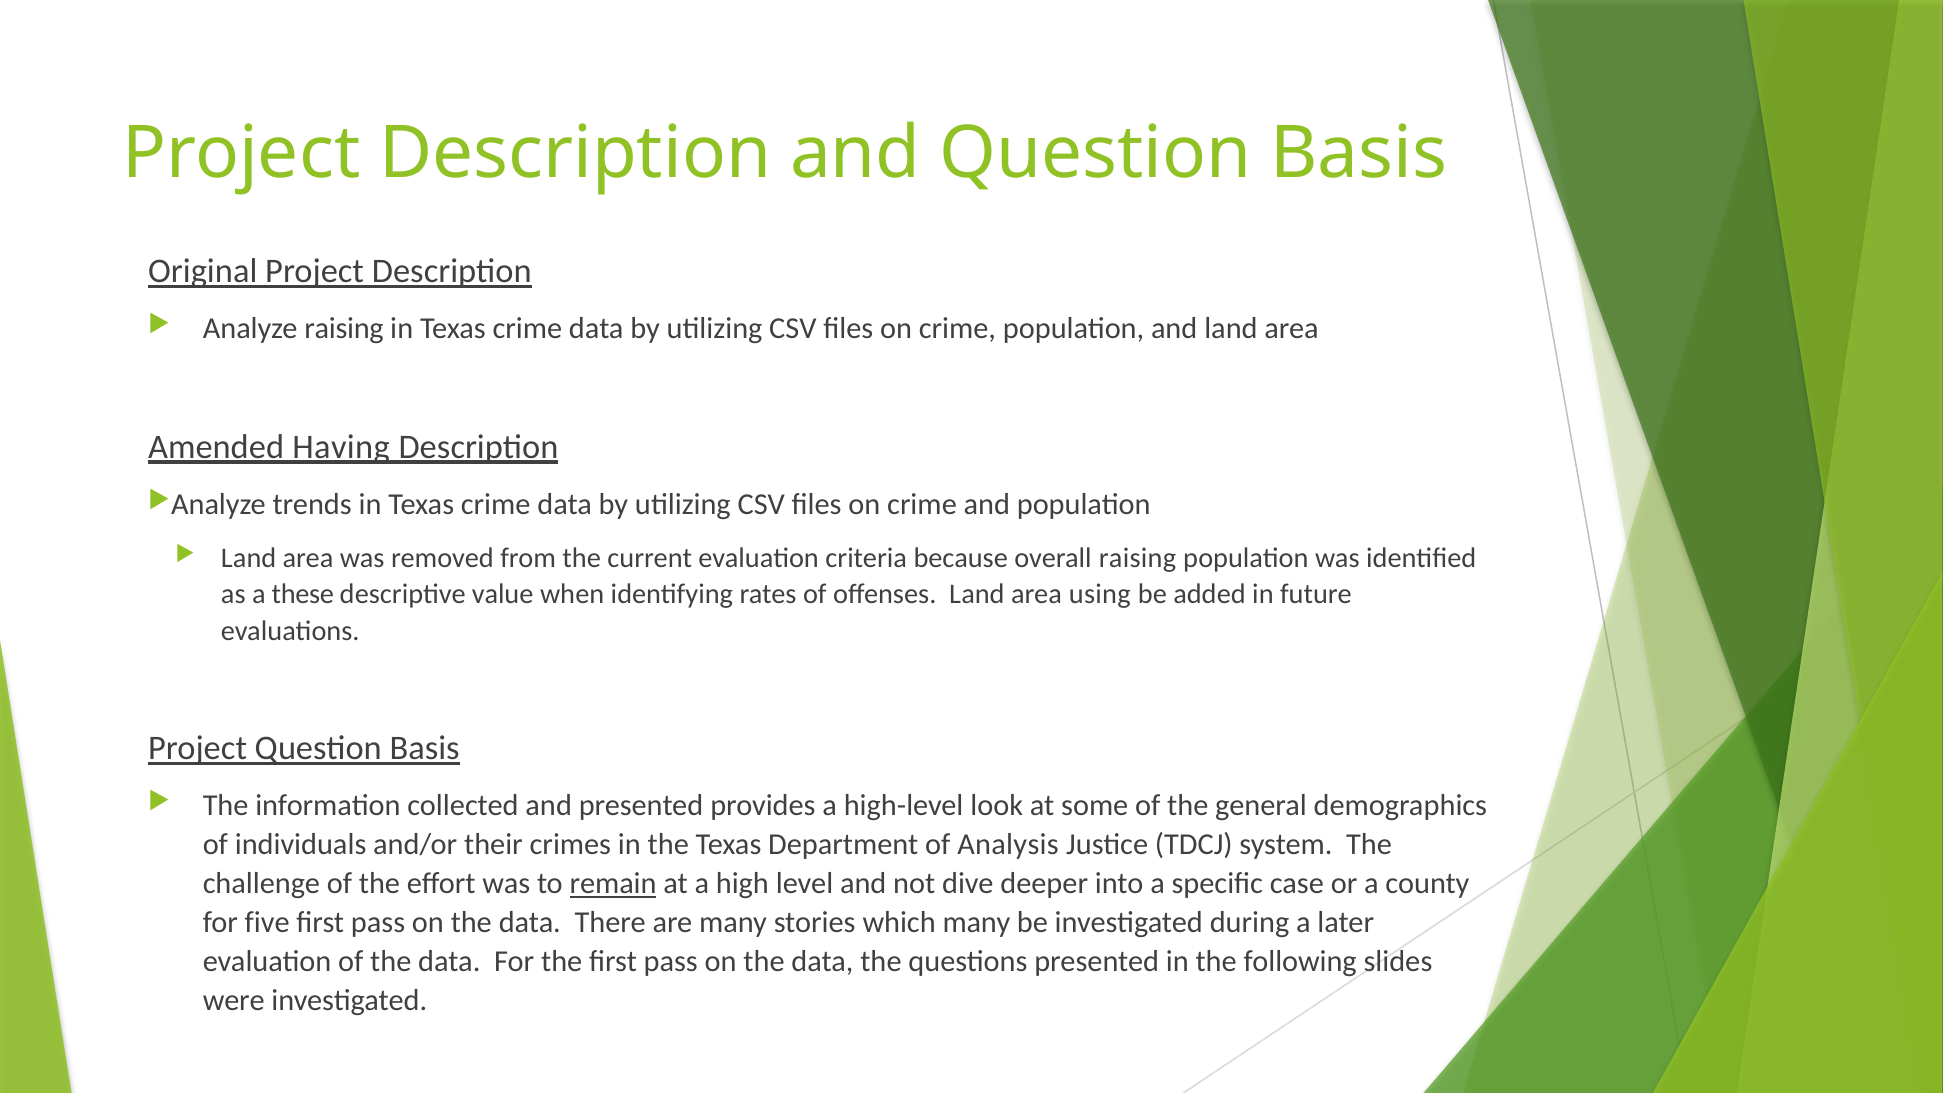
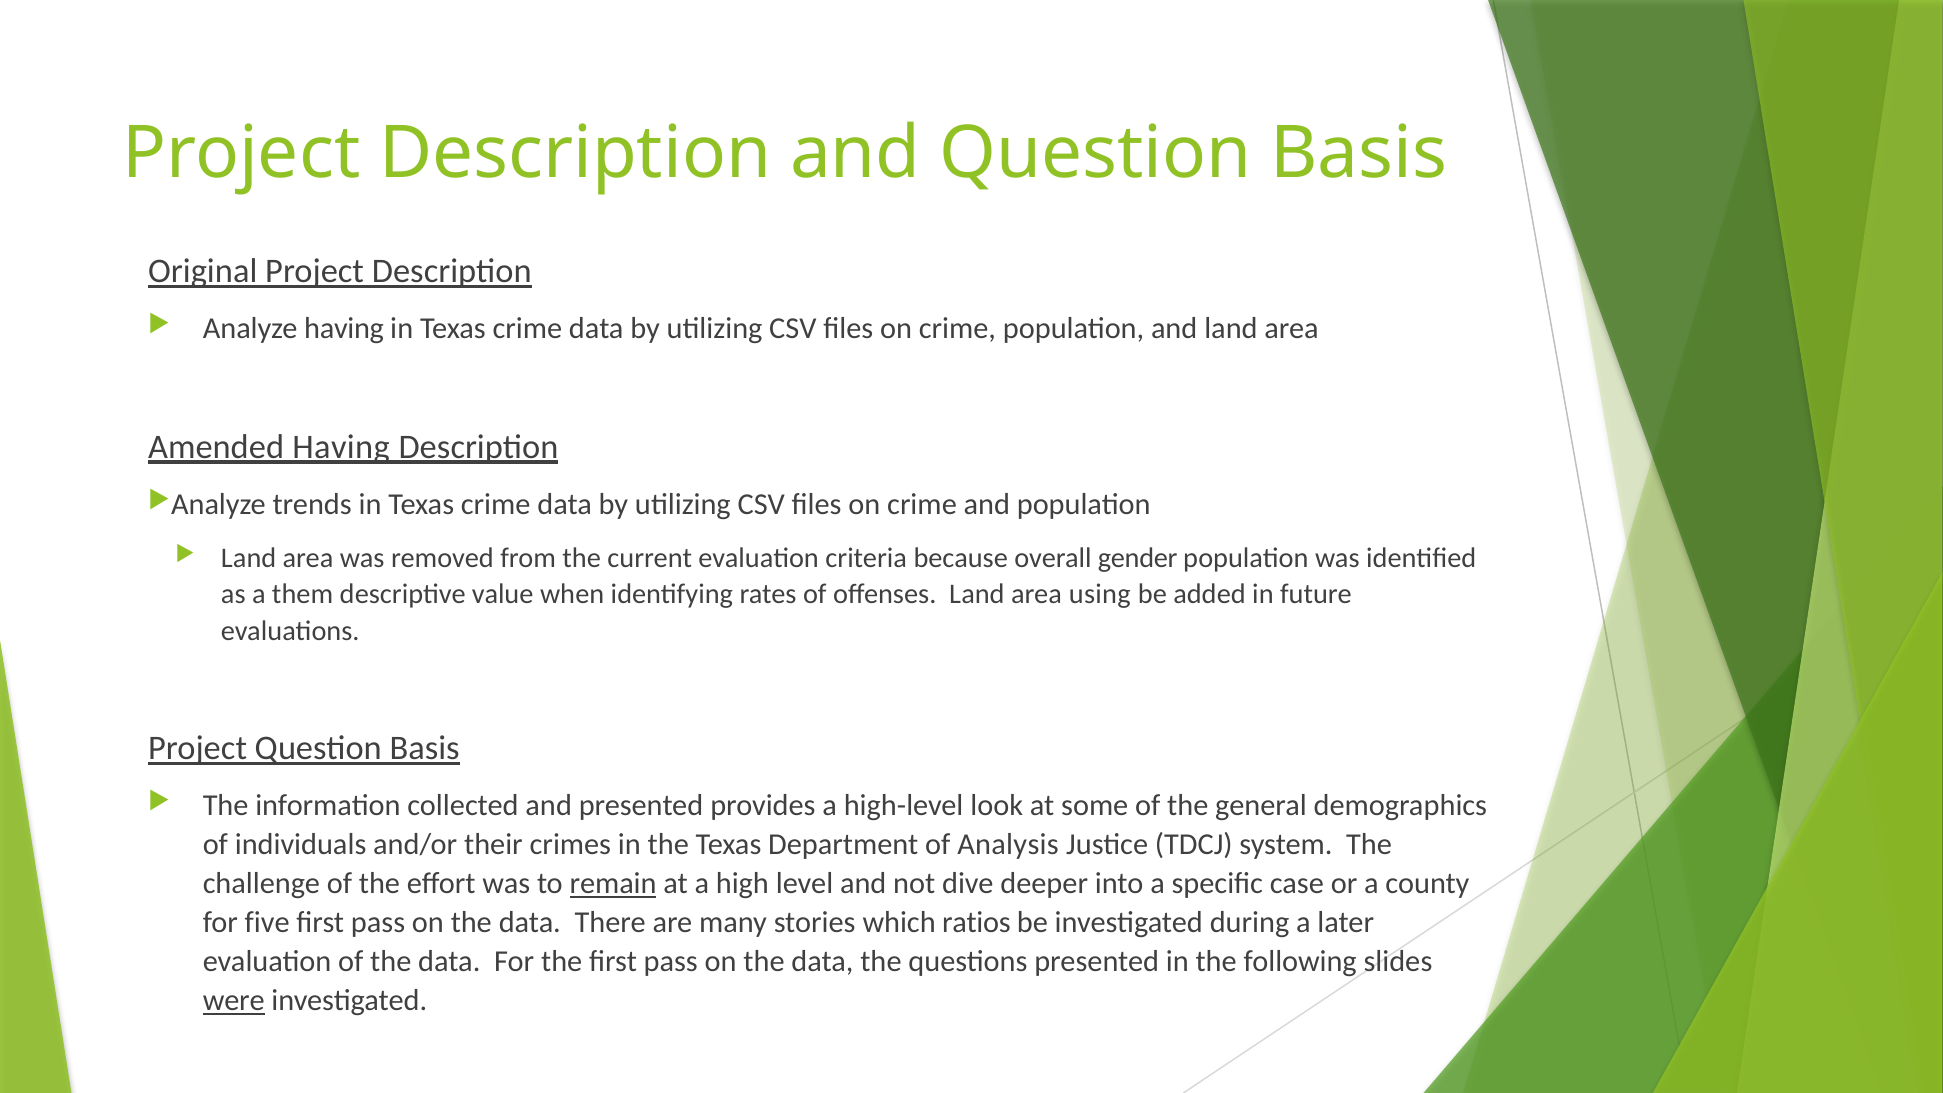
Analyze raising: raising -> having (344, 329)
overall raising: raising -> gender (1138, 558)
these: these -> them (303, 595)
which many: many -> ratios (976, 923)
were underline: none -> present (234, 1001)
